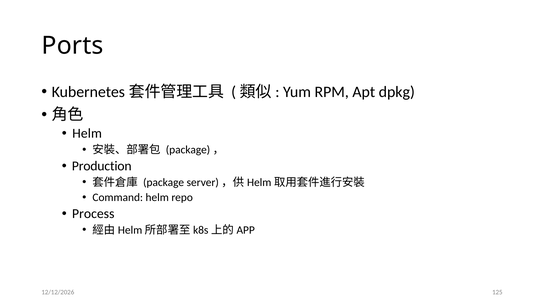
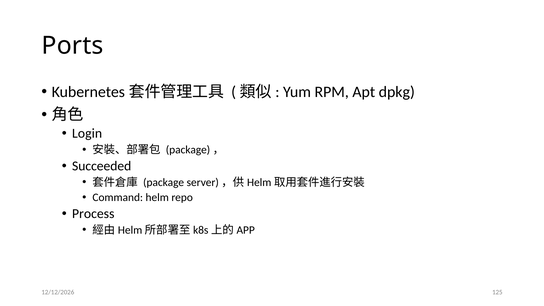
Helm: Helm -> Login (87, 133)
Production: Production -> Succeeded (102, 166)
